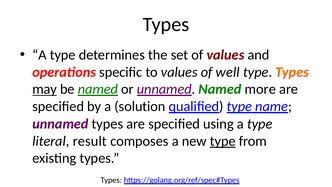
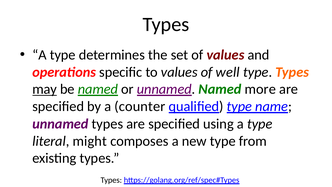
solution: solution -> counter (140, 106)
result: result -> might (90, 141)
type underline: present -> none (223, 141)
